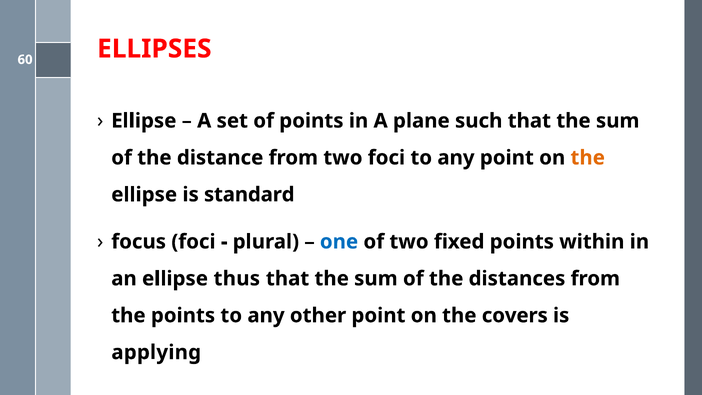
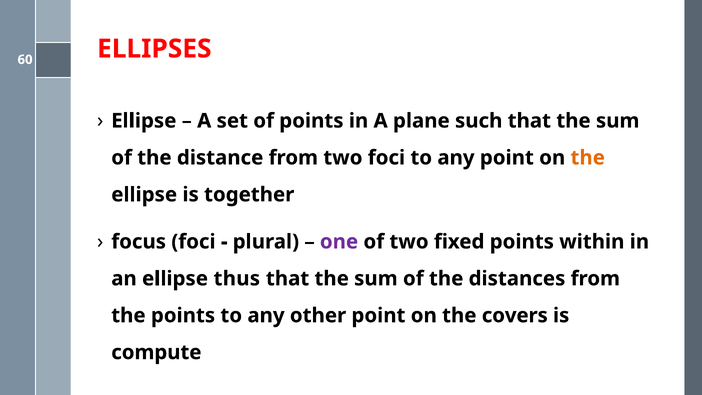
standard: standard -> together (249, 195)
one colour: blue -> purple (339, 242)
applying: applying -> compute (156, 352)
